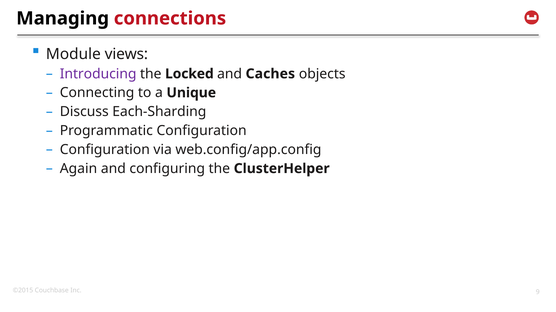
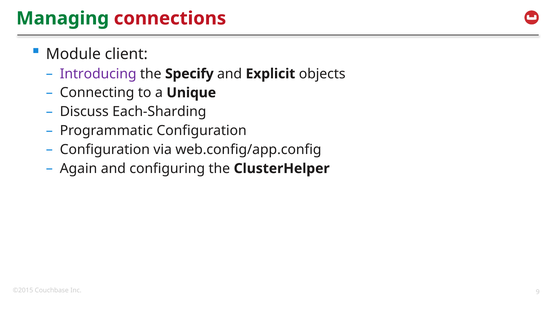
Managing colour: black -> green (63, 18)
views: views -> client (126, 54)
Locked: Locked -> Specify (189, 74)
Caches: Caches -> Explicit (270, 74)
